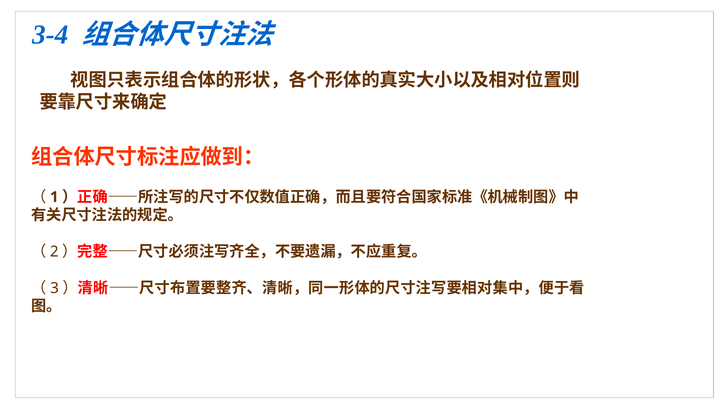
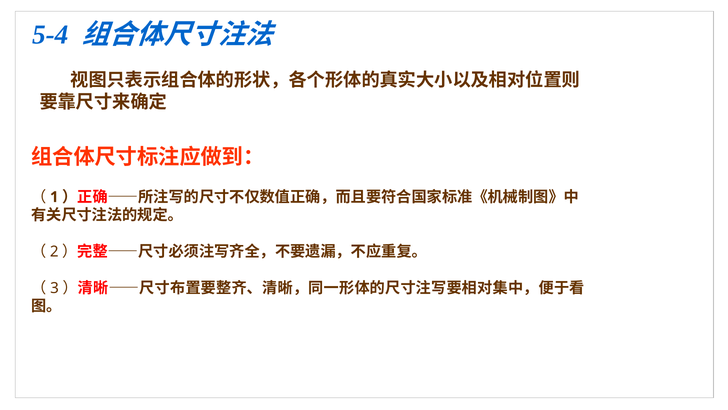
3-4: 3-4 -> 5-4 (50, 35)
